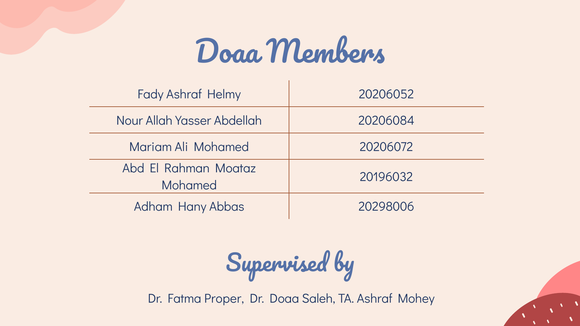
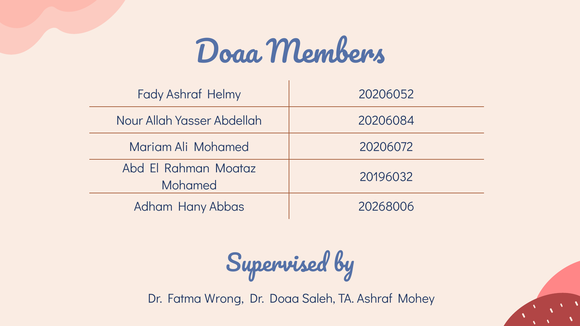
20298006: 20298006 -> 20268006 (386, 207)
Proper: Proper -> Wrong (224, 299)
